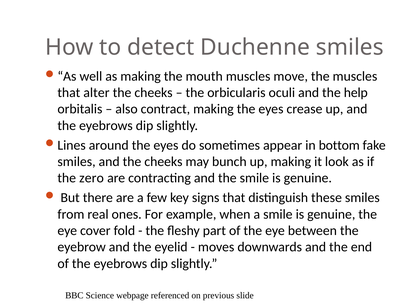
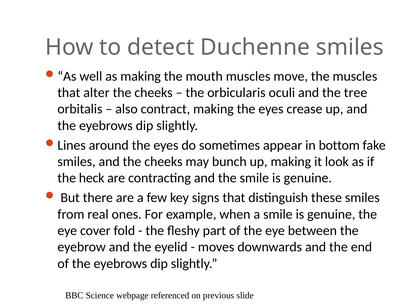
help: help -> tree (356, 93)
zero: zero -> heck (92, 178)
